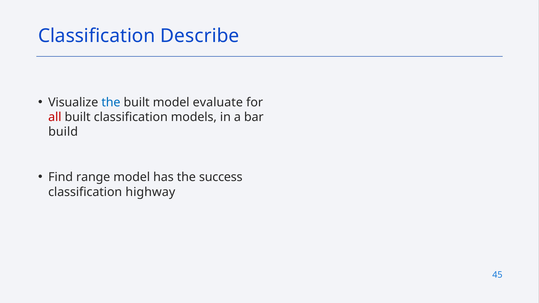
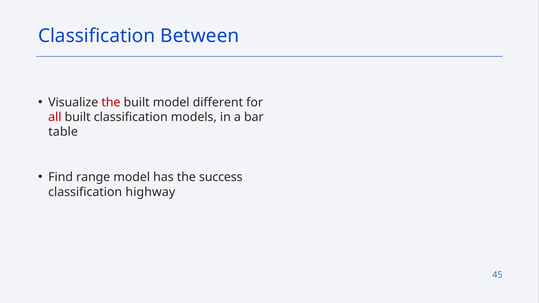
Describe: Describe -> Between (200, 36)
the colour: blue -> red (111, 102)
evaluate: evaluate -> different (218, 102)
build: build -> table (63, 132)
